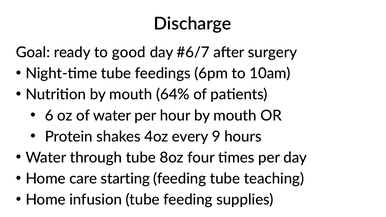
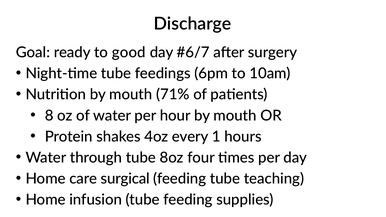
64%: 64% -> 71% (173, 95)
6: 6 -> 8 (49, 116)
9: 9 -> 1 (216, 137)
starting: starting -> surgical (125, 179)
